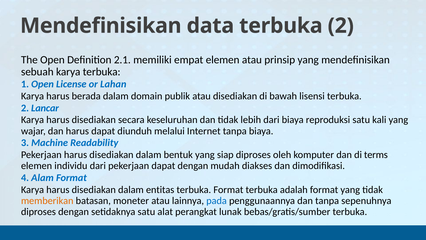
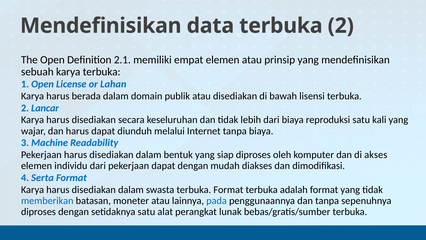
terms: terms -> akses (376, 155)
Alam: Alam -> Serta (43, 178)
entitas: entitas -> swasta (160, 189)
memberikan colour: orange -> blue (47, 200)
